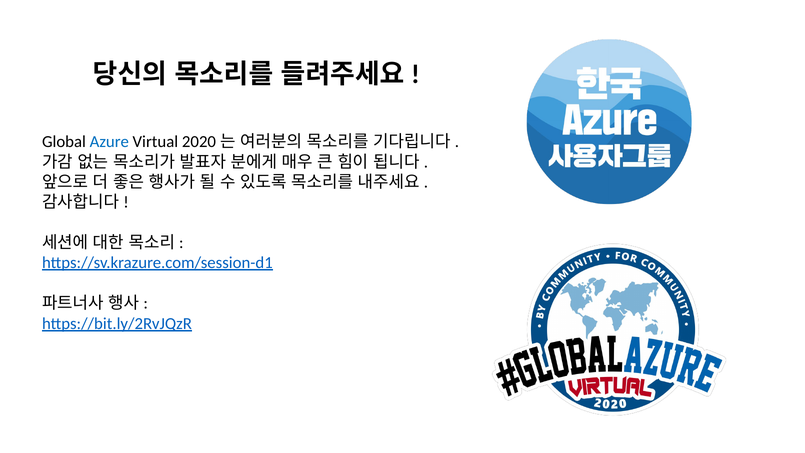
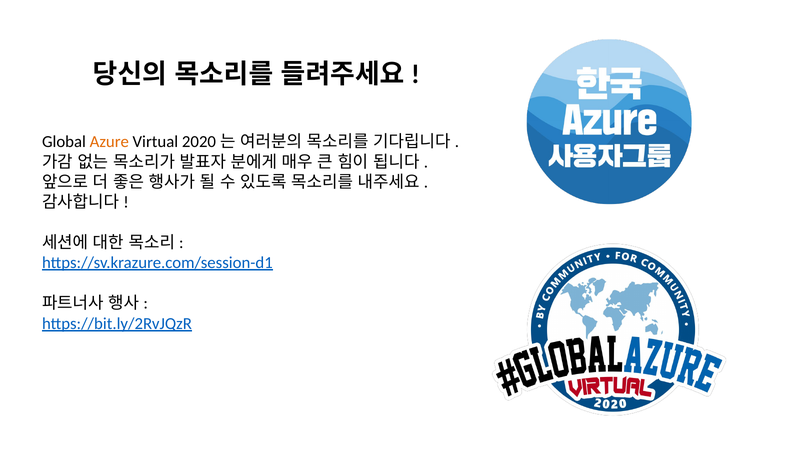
Azure colour: blue -> orange (109, 142)
